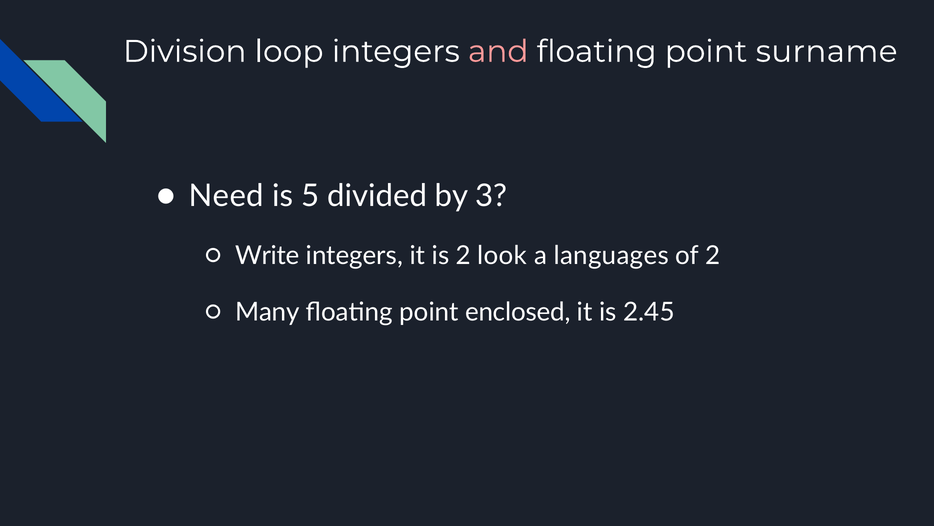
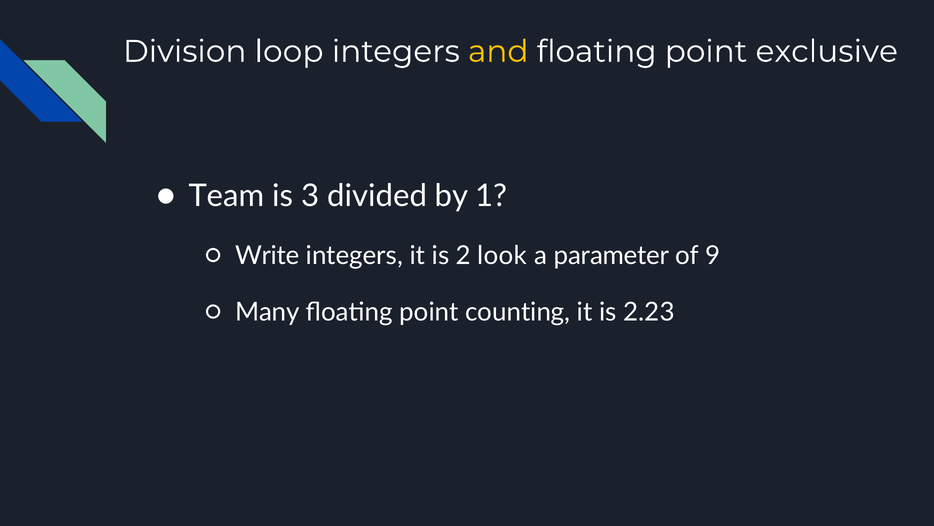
and colour: pink -> yellow (498, 51)
surname: surname -> exclusive (827, 51)
Need: Need -> Team (226, 196)
5: 5 -> 3 (310, 196)
3: 3 -> 1 (491, 196)
languages: languages -> parameter (612, 255)
of 2: 2 -> 9 (713, 255)
enclosed: enclosed -> counting (518, 312)
2.45: 2.45 -> 2.23 (649, 312)
